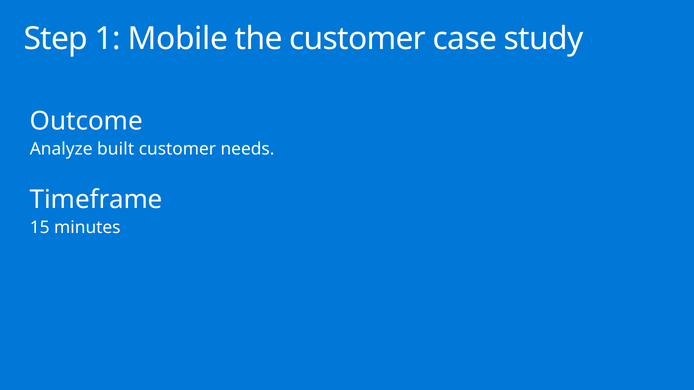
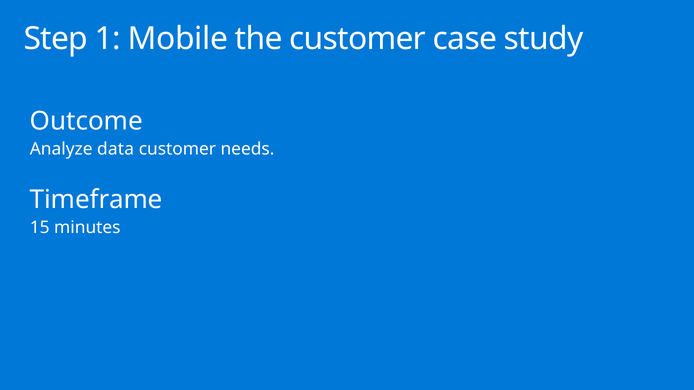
built: built -> data (116, 149)
